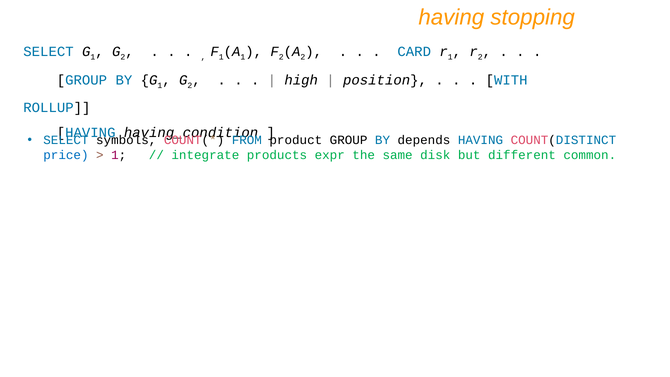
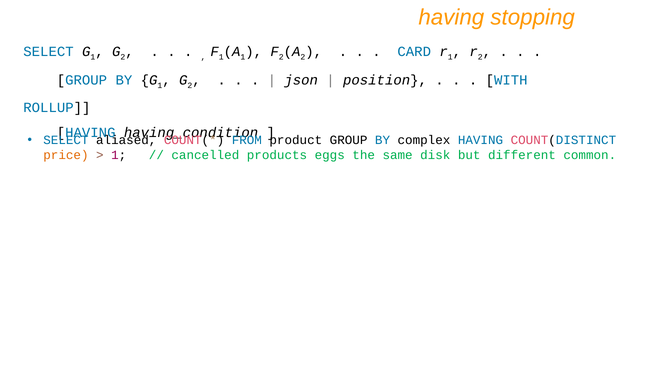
high: high -> json (301, 80)
symbols: symbols -> aliased (126, 140)
depends: depends -> complex (424, 140)
price colour: blue -> orange (66, 155)
integrate: integrate -> cancelled (205, 155)
expr: expr -> eggs (330, 155)
